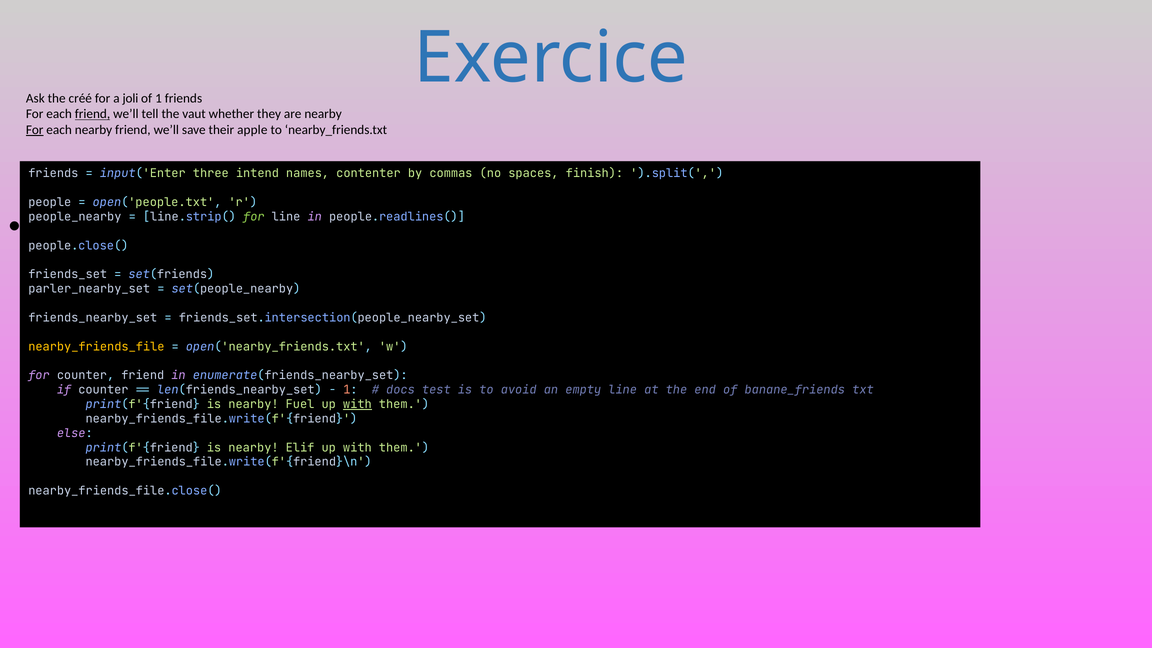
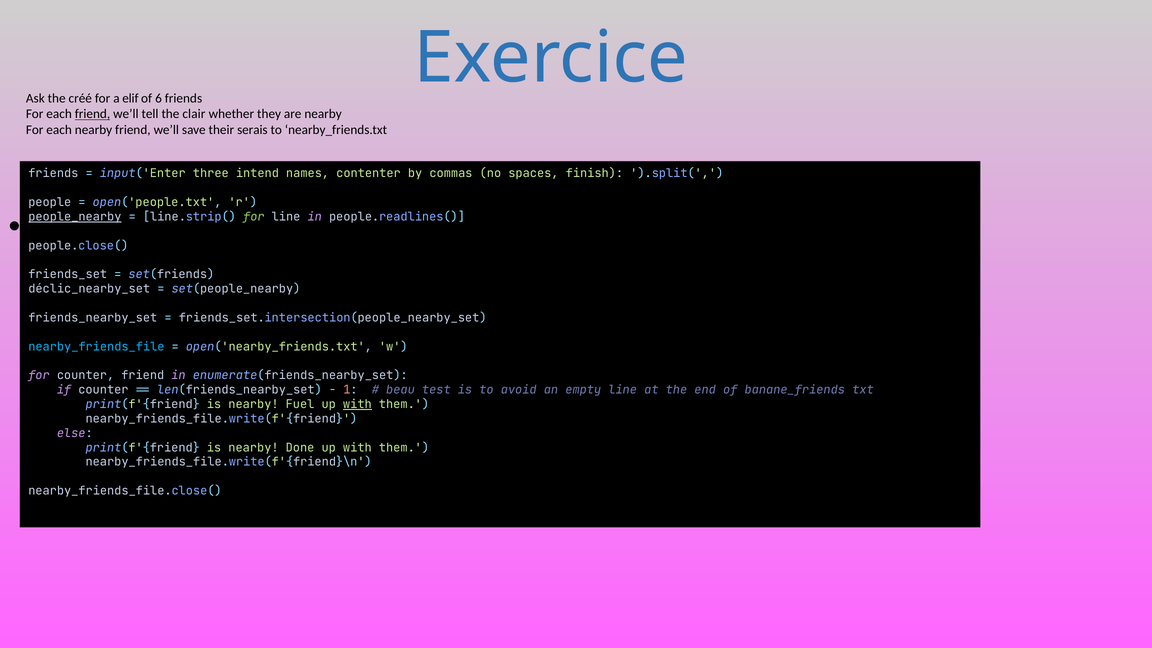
joli: joli -> elif (130, 98)
of 1: 1 -> 6 (158, 98)
vaut: vaut -> clair (194, 114)
For underline: present -> none (35, 130)
apple: apple -> serais (252, 130)
people_nearby underline: none -> present (75, 217)
parler_nearby_set: parler_nearby_set -> déclic_nearby_set (89, 289)
nearby_friends_file colour: yellow -> light blue (96, 347)
docs: docs -> beau (400, 390)
Elif: Elif -> Done (300, 448)
